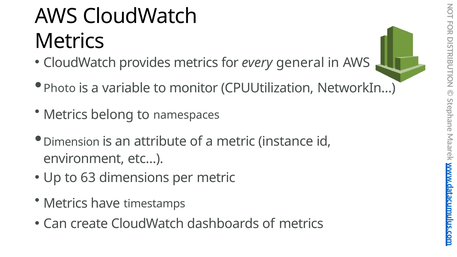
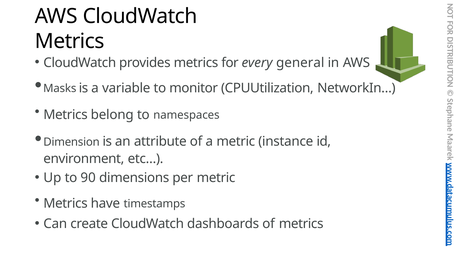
Photo: Photo -> Masks (60, 89)
63: 63 -> 90 (88, 178)
